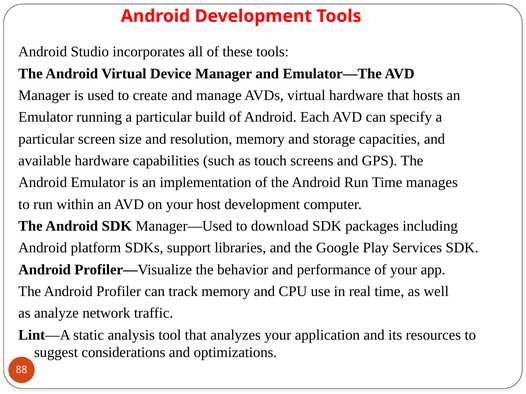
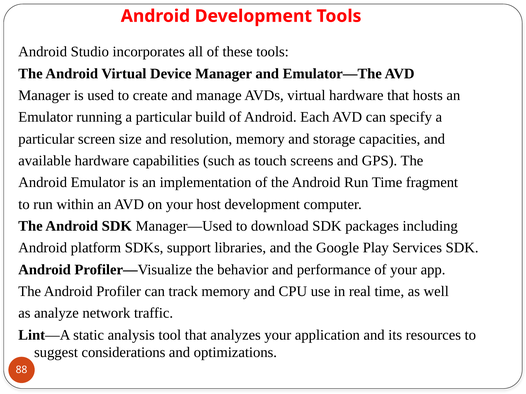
manages: manages -> fragment (432, 183)
